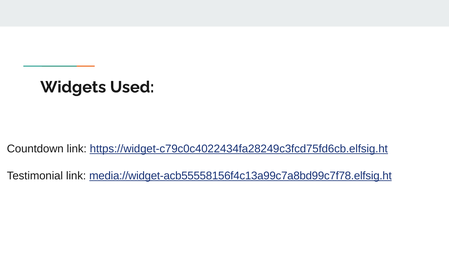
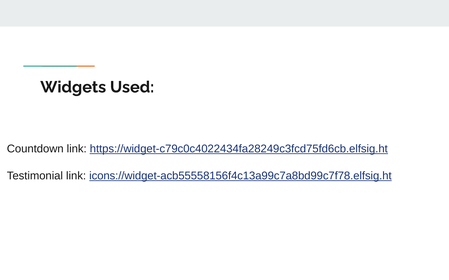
media://widget-acb55558156f4c13a99c7a8bd99c7f78.elfsig.ht: media://widget-acb55558156f4c13a99c7a8bd99c7f78.elfsig.ht -> icons://widget-acb55558156f4c13a99c7a8bd99c7f78.elfsig.ht (240, 176)
